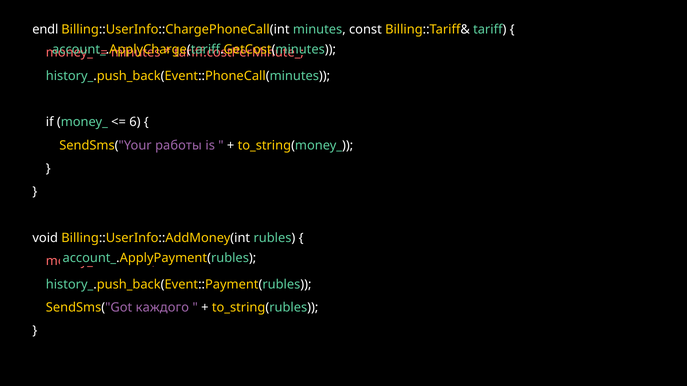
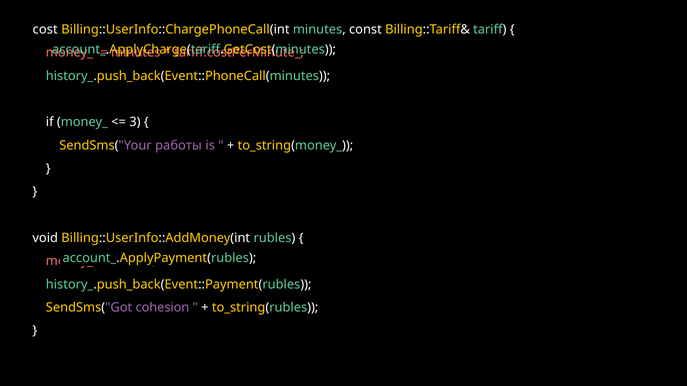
endl: endl -> cost (45, 30)
6: 6 -> 3 (135, 122)
каждого: каждого -> cohesion (162, 308)
